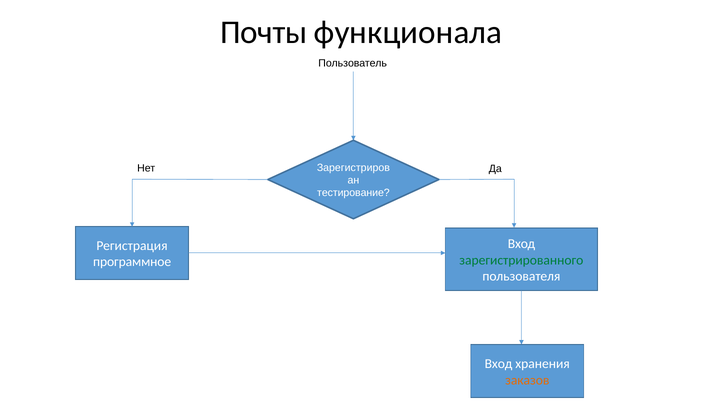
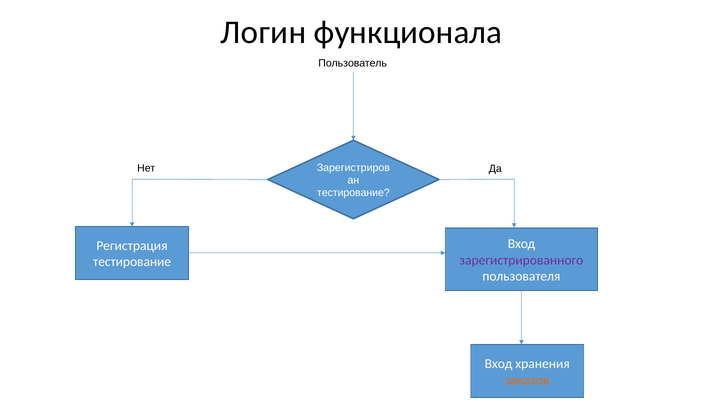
Почты: Почты -> Логин (263, 32)
зарегистрированного colour: green -> purple (521, 261)
программное: программное -> тестирование (132, 262)
